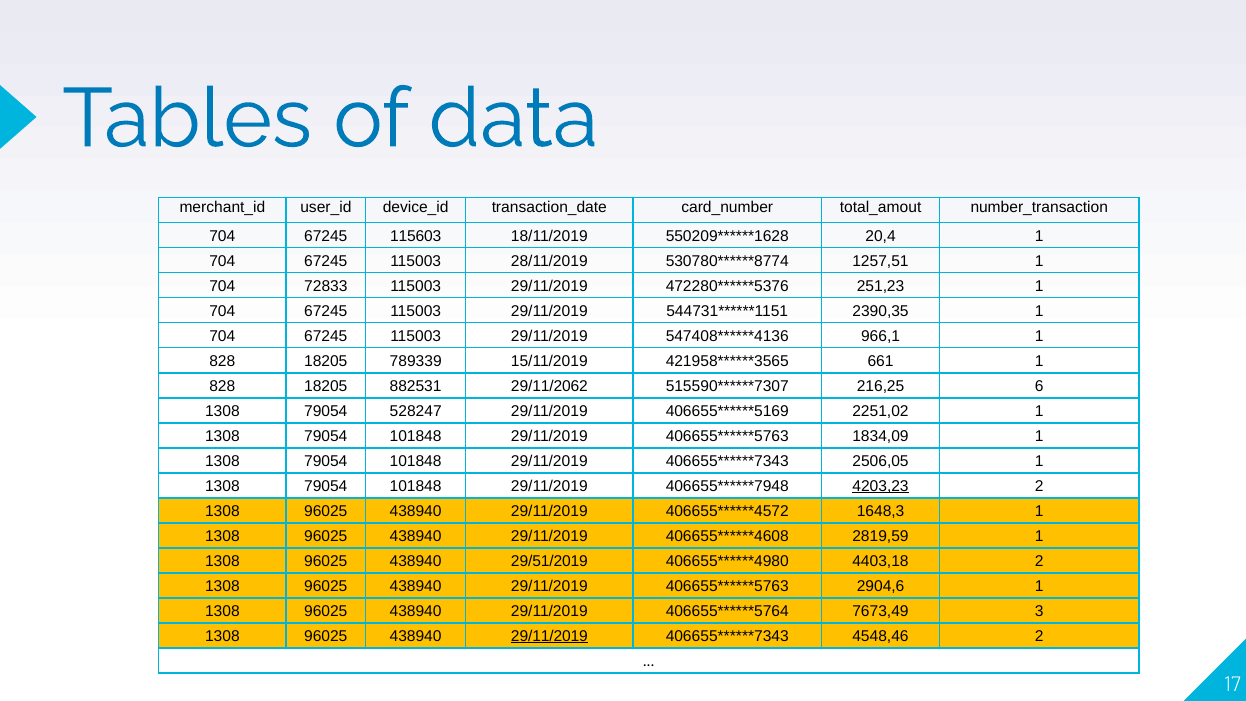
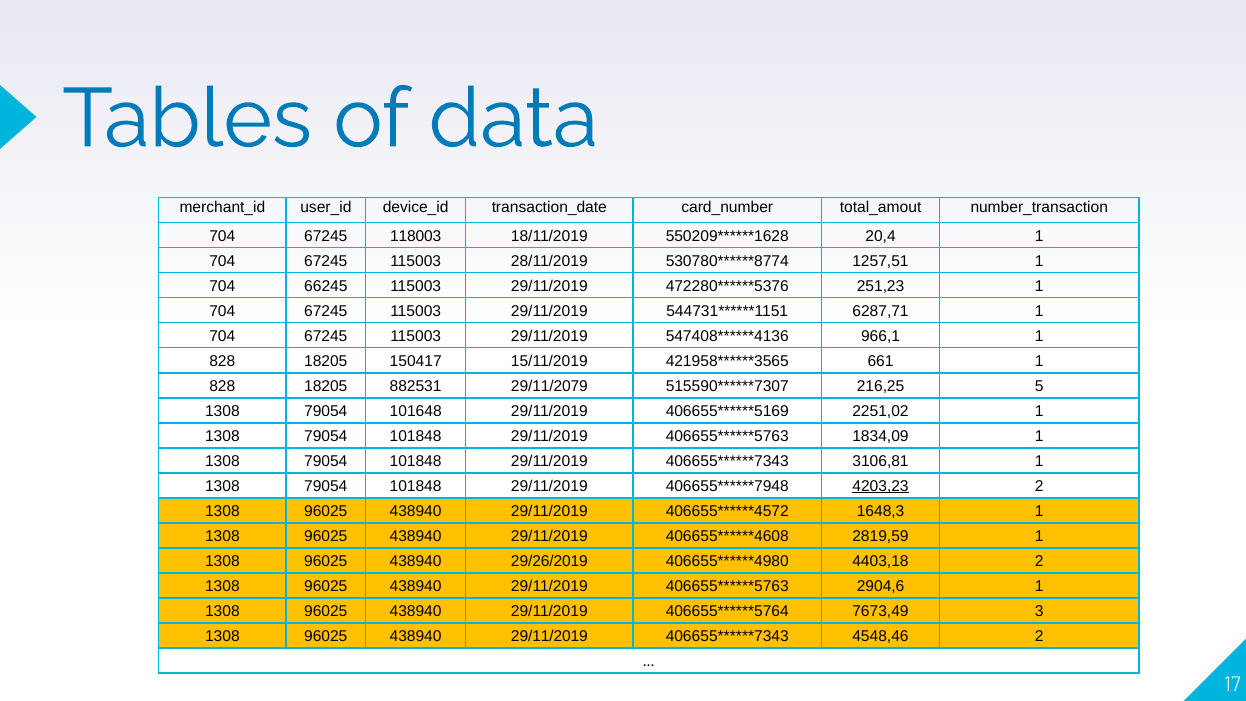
115603: 115603 -> 118003 (416, 236)
72833: 72833 -> 66245 (326, 286)
2390,35: 2390,35 -> 6287,71 (881, 311)
789339: 789339 -> 150417 (416, 361)
29/11/2062: 29/11/2062 -> 29/11/2079 (549, 386)
6: 6 -> 5 (1039, 386)
528247: 528247 -> 101648 (416, 411)
2506,05: 2506,05 -> 3106,81 (881, 461)
29/51/2019: 29/51/2019 -> 29/26/2019 (549, 561)
29/11/2019 underline: present -> none (549, 636)
